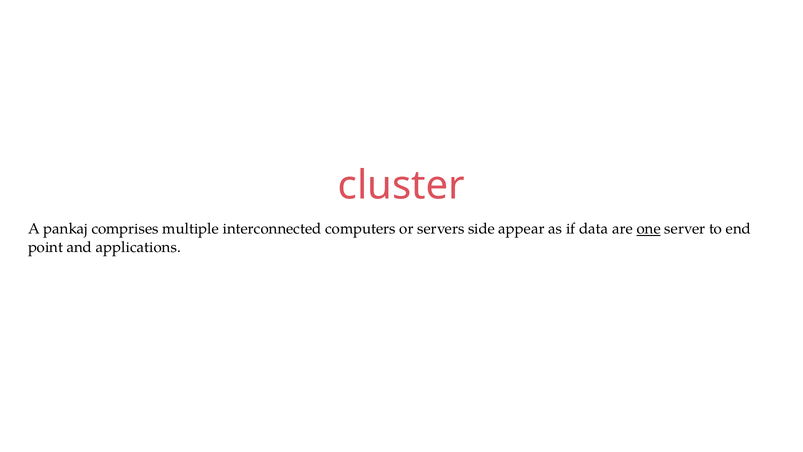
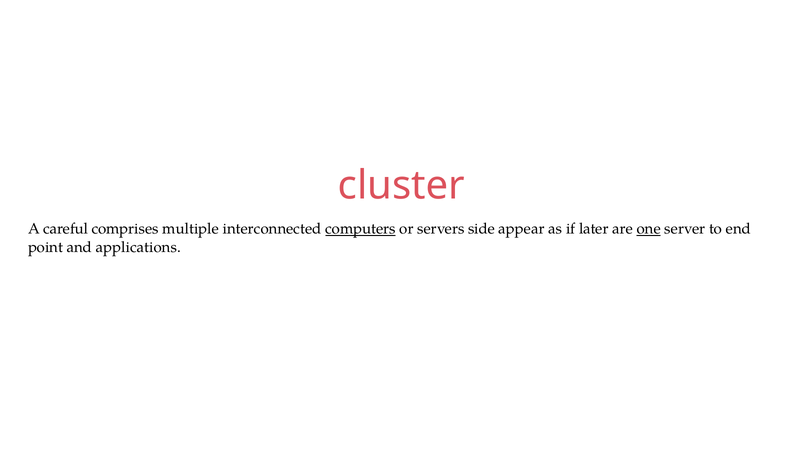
pankaj: pankaj -> careful (66, 229)
computers underline: none -> present (360, 229)
data: data -> later (594, 229)
